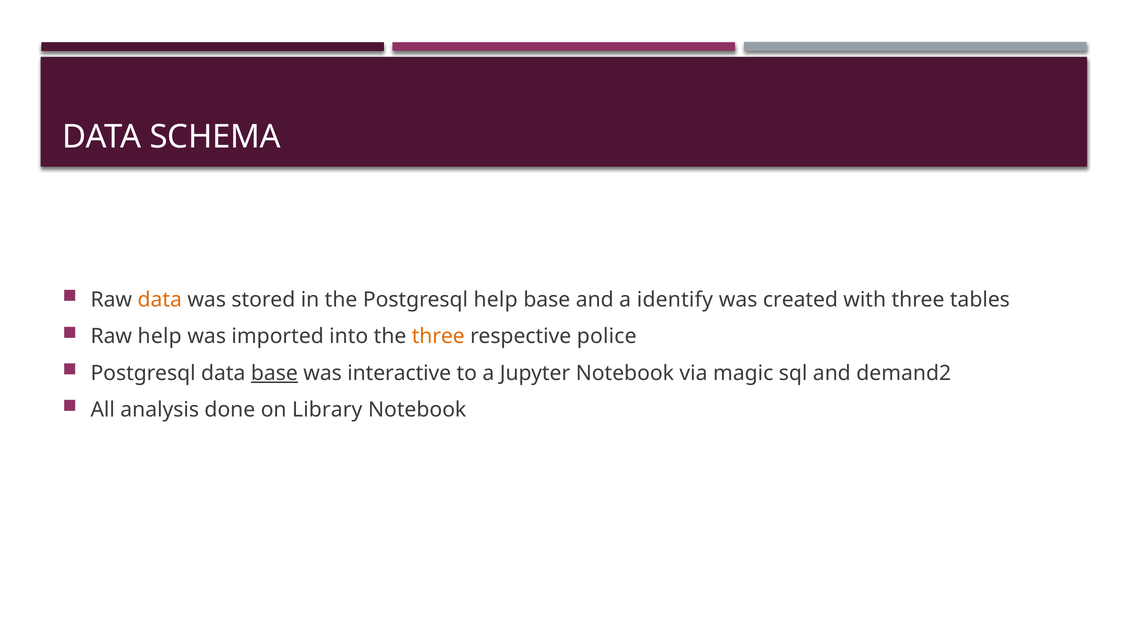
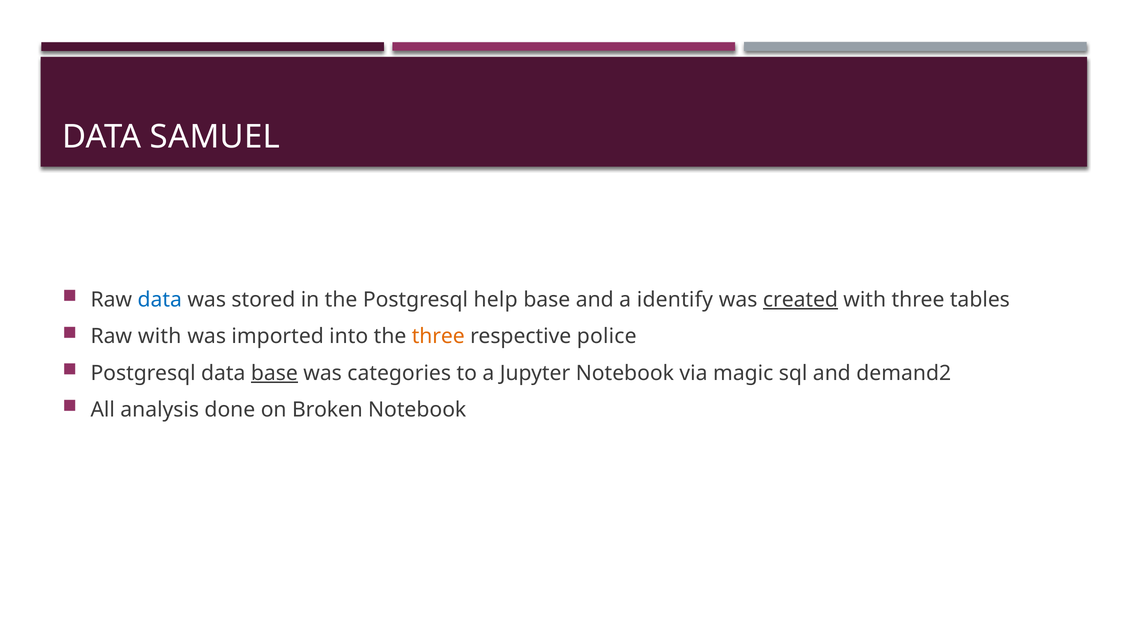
SCHEMA: SCHEMA -> SAMUEL (215, 137)
data colour: orange -> blue (160, 300)
created underline: none -> present (800, 300)
Raw help: help -> with (160, 337)
interactive: interactive -> categories (399, 373)
Library: Library -> Broken (327, 410)
